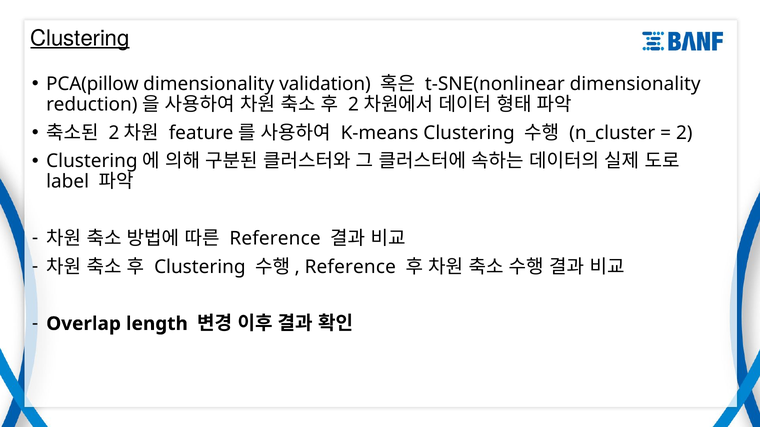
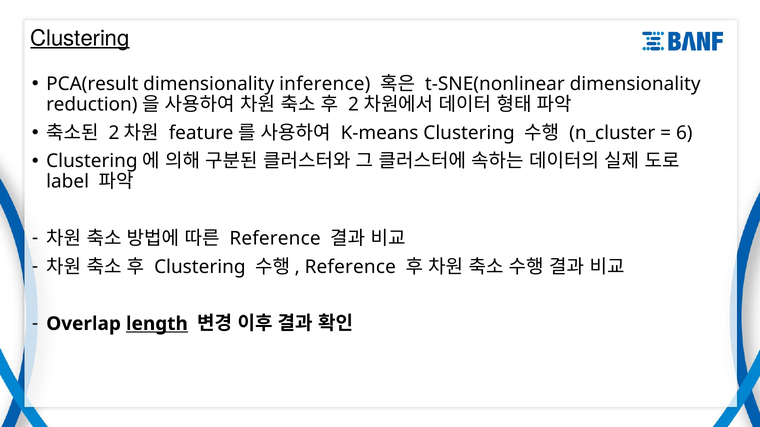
PCA(pillow: PCA(pillow -> PCA(result (92, 84)
validation: validation -> inference (325, 84)
2: 2 -> 6 (684, 133)
length underline: none -> present (157, 324)
